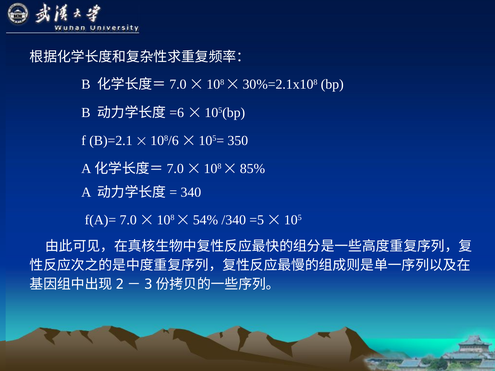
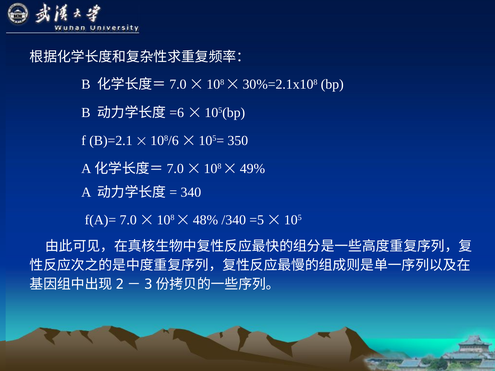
85%: 85% -> 49% (252, 169)
54%: 54% -> 48% (205, 220)
